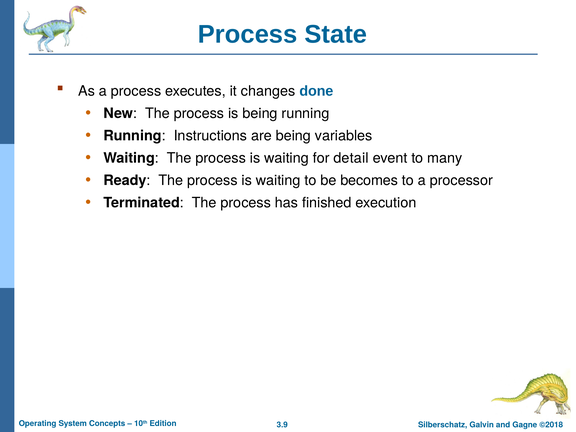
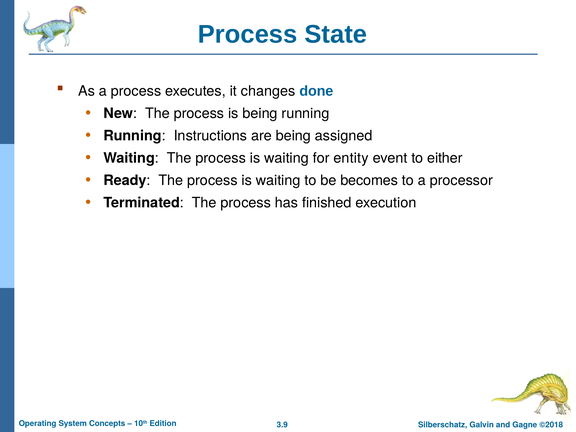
variables: variables -> assigned (344, 136)
detail: detail -> entity (351, 158)
many: many -> either (445, 158)
